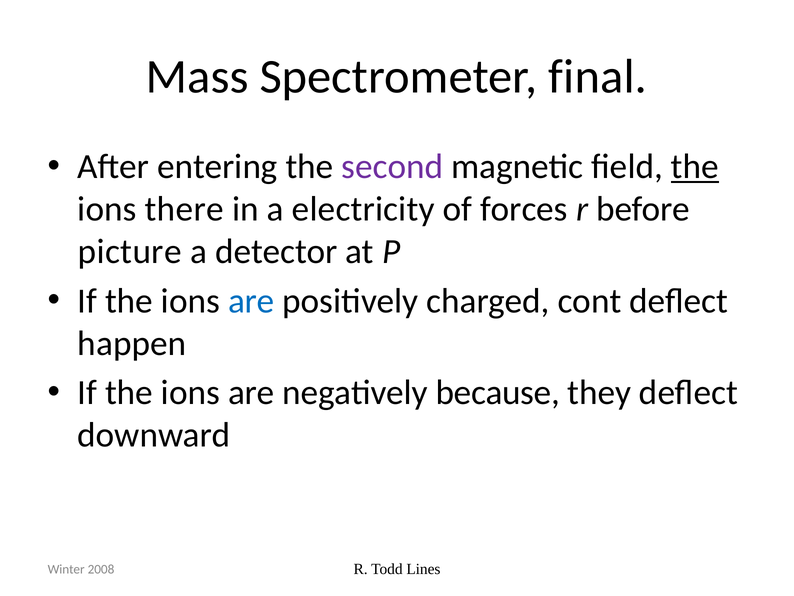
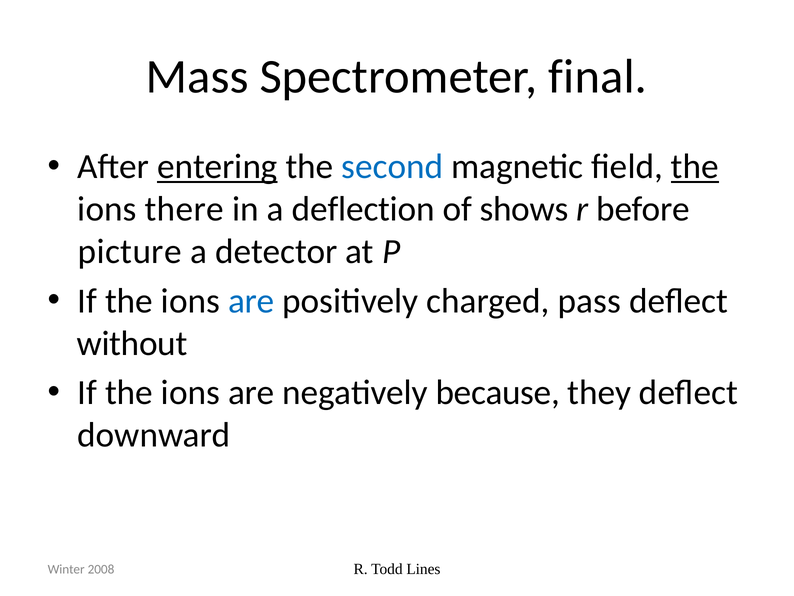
entering underline: none -> present (217, 167)
second colour: purple -> blue (392, 167)
electricity: electricity -> deflection (363, 209)
forces: forces -> shows (524, 209)
cont: cont -> pass (589, 301)
happen: happen -> without (132, 343)
